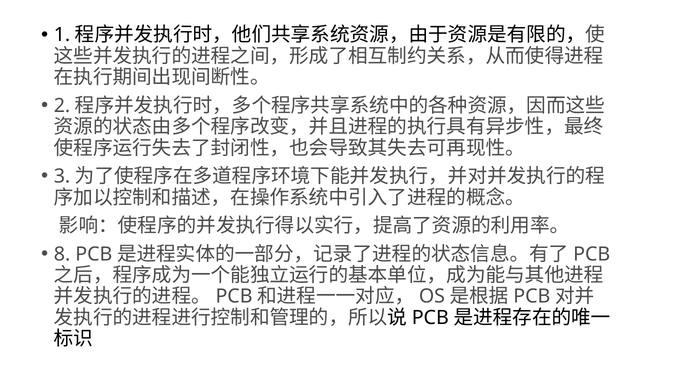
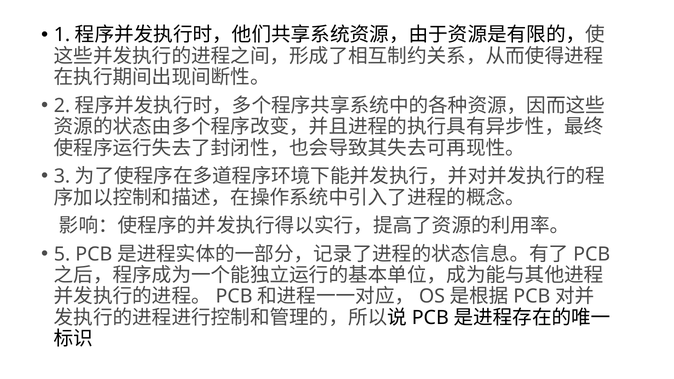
8: 8 -> 5 (62, 254)
